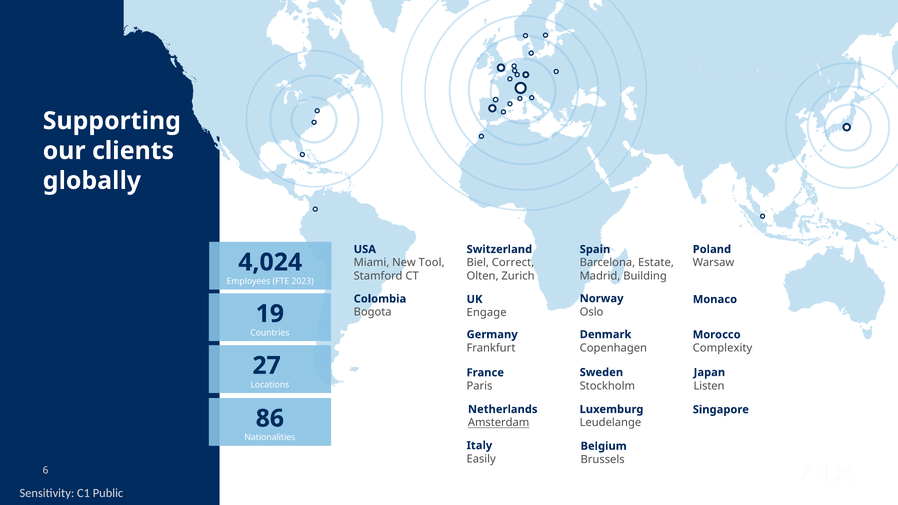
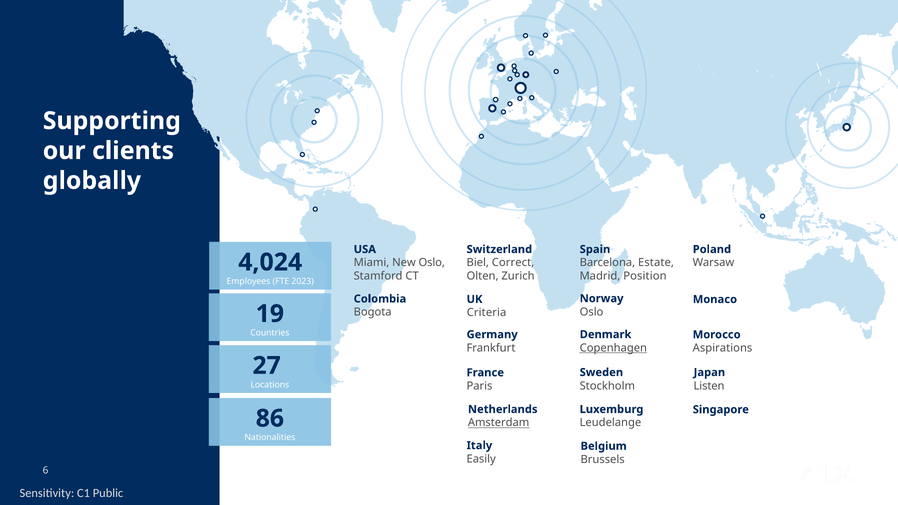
New Tool: Tool -> Oslo (432, 263)
Building: Building -> Position (645, 276)
Engage: Engage -> Criteria (487, 313)
Copenhagen underline: none -> present (613, 348)
Complexity: Complexity -> Aspirations (723, 348)
